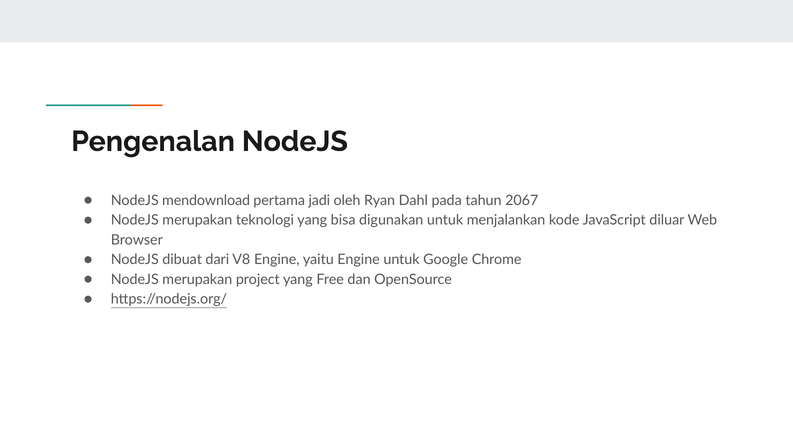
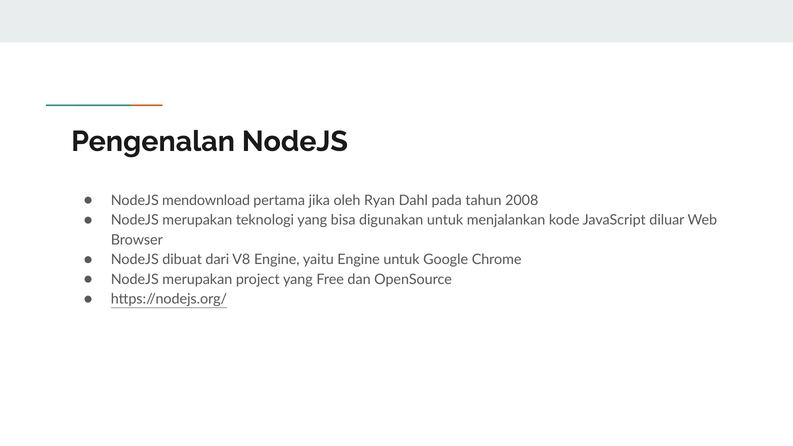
jadi: jadi -> jika (319, 200)
2067: 2067 -> 2008 (522, 200)
